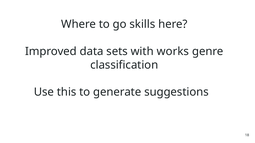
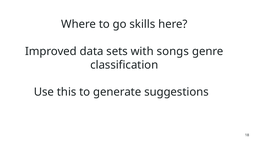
works: works -> songs (173, 52)
